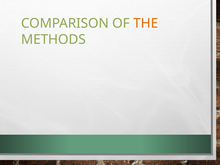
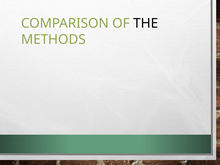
THE colour: orange -> black (146, 23)
